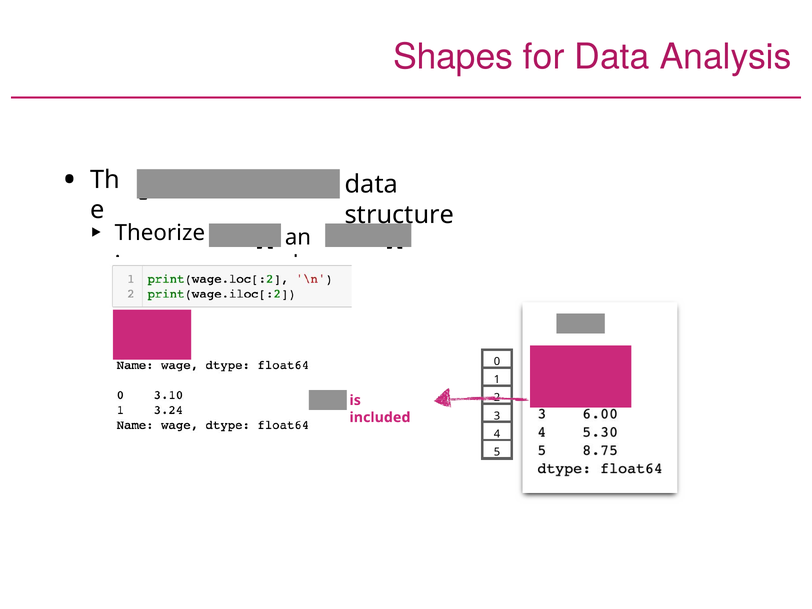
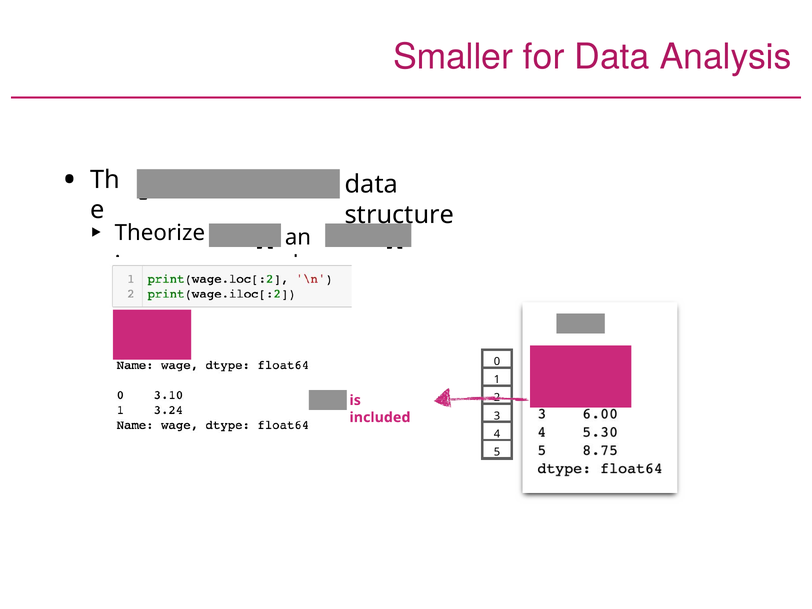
Shapes: Shapes -> Smaller (453, 57)
